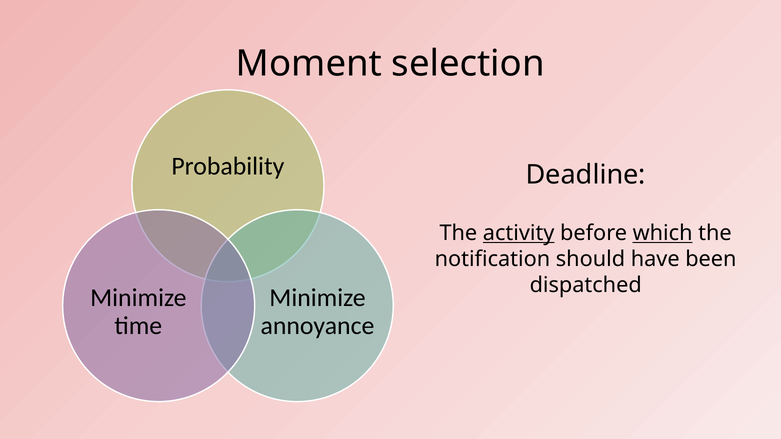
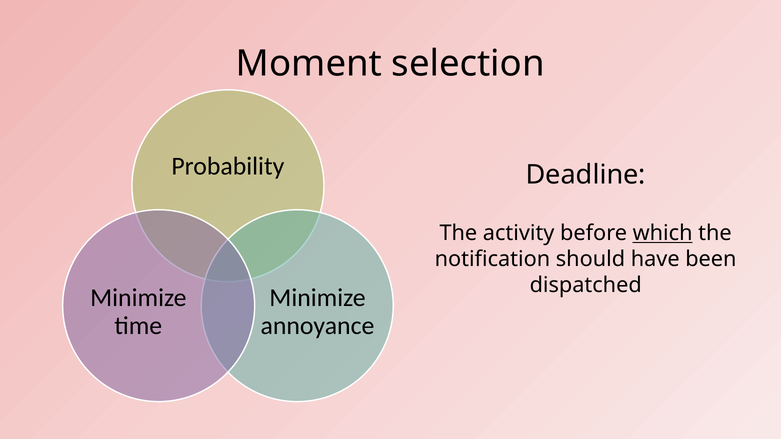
activity underline: present -> none (519, 233)
